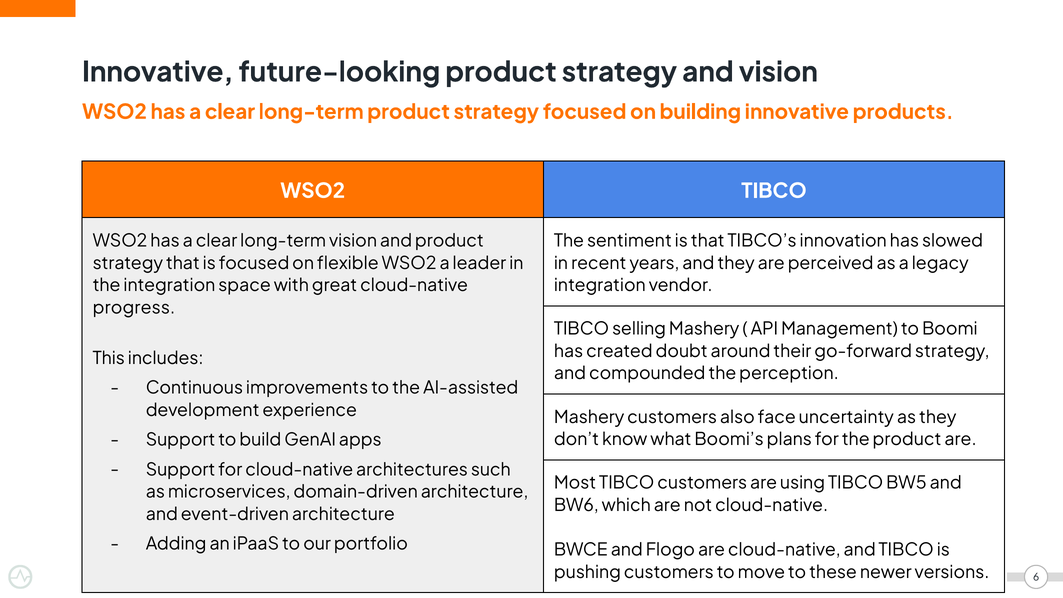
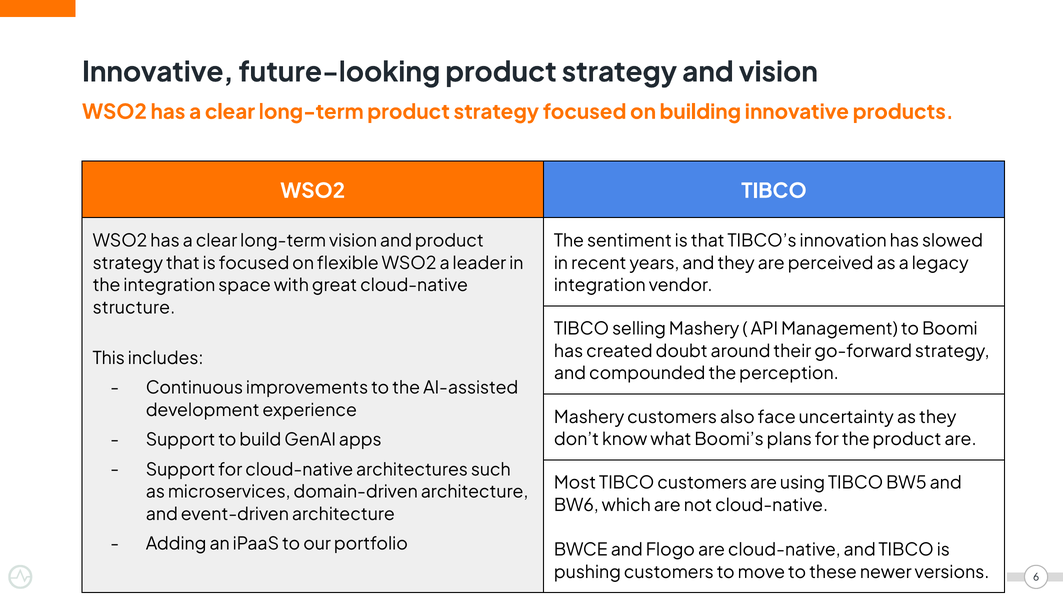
progress: progress -> structure (134, 308)
